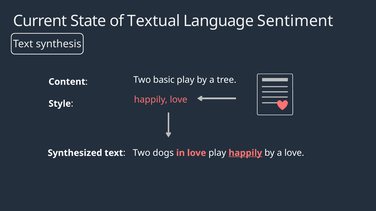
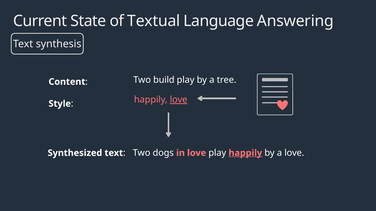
Sentiment: Sentiment -> Answering (295, 21)
basic: basic -> build (164, 80)
love underline: none -> present (179, 100)
